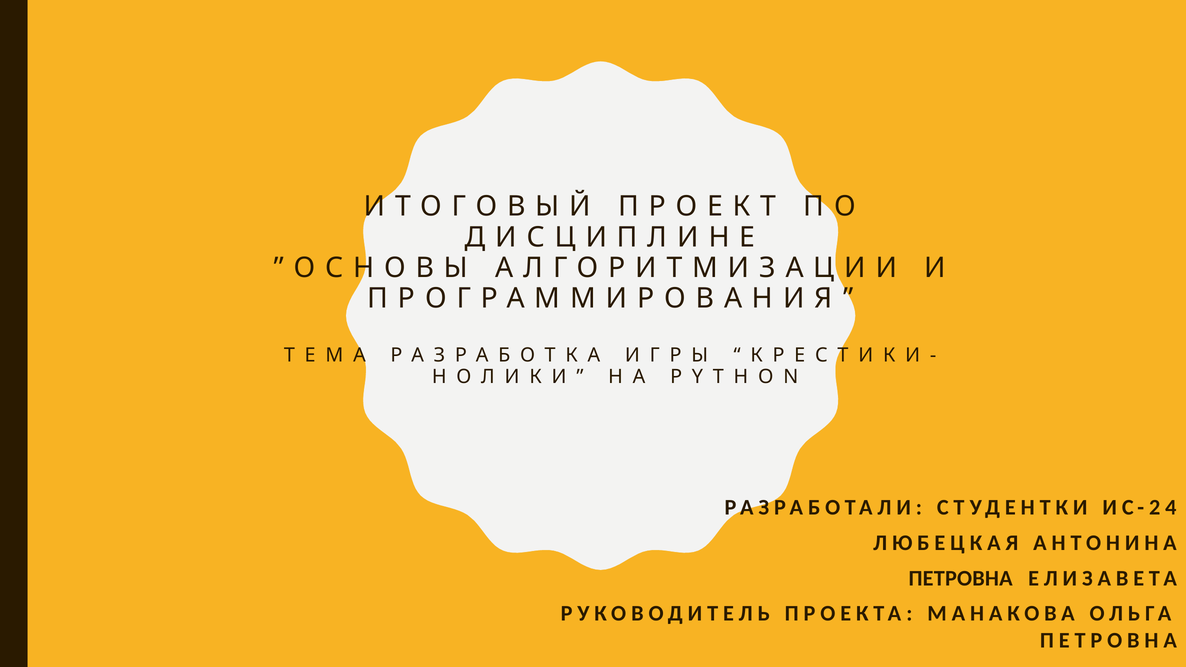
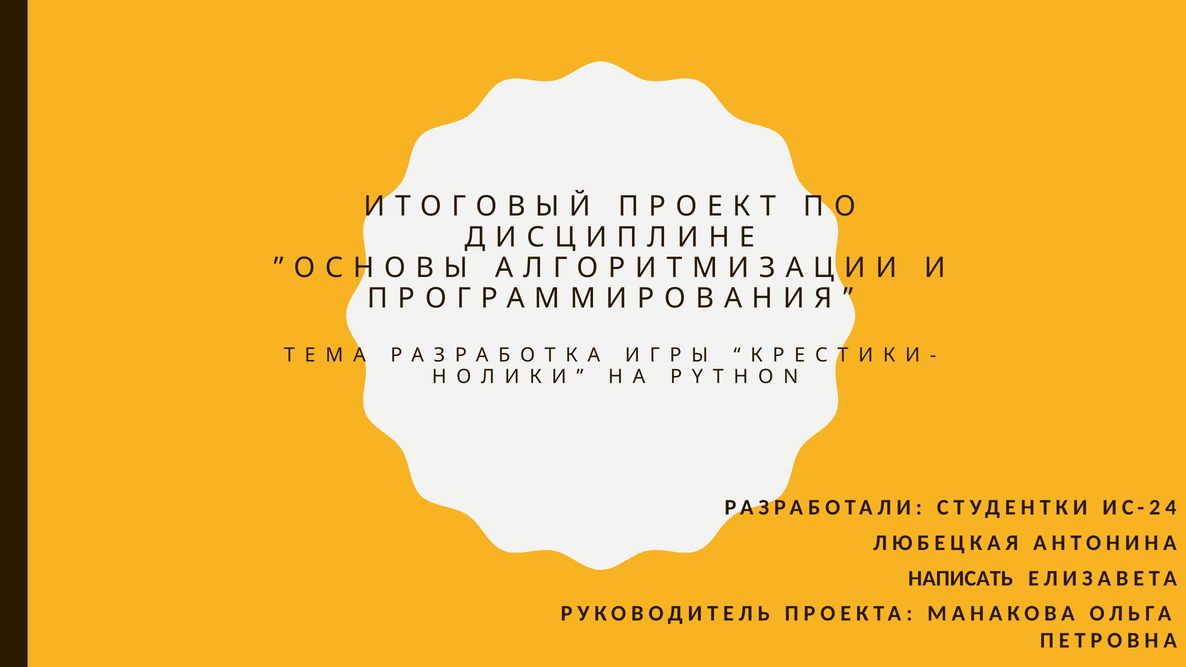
ПЕТРОВНА: ПЕТРОВНА -> НАПИСАТЬ (961, 578)
